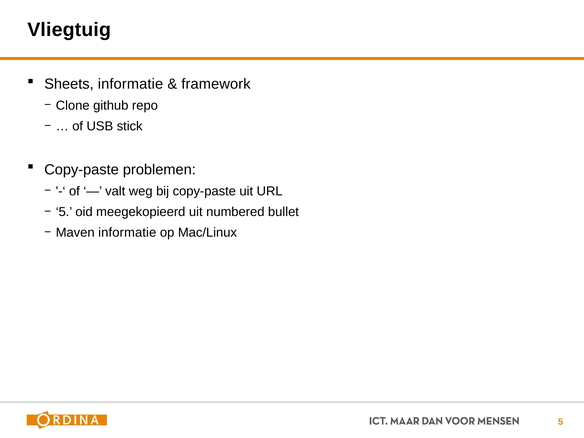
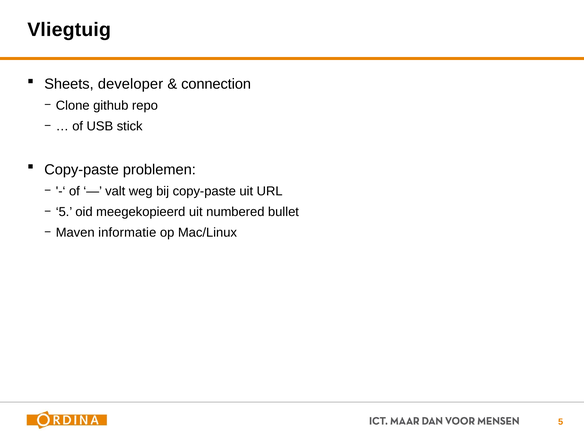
Sheets informatie: informatie -> developer (130, 84)
framework: framework -> connection (216, 84)
